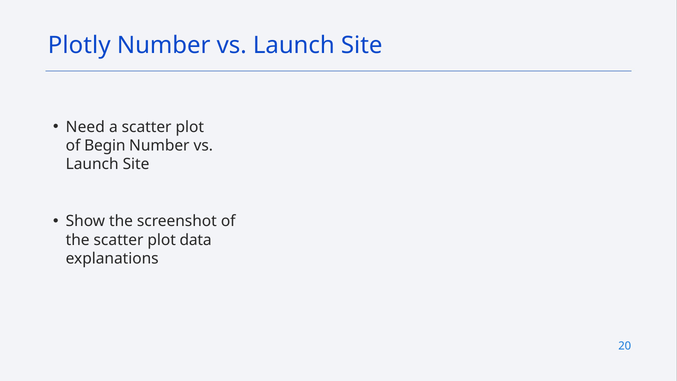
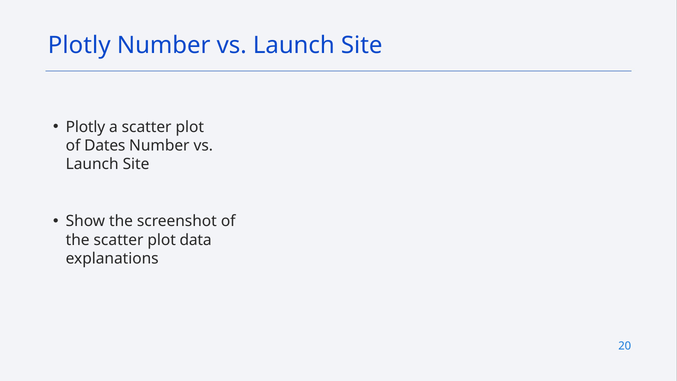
Need: Need -> Plotly (85, 127)
Begin: Begin -> Dates (105, 146)
